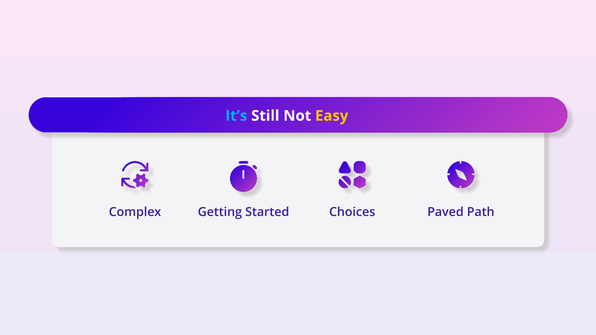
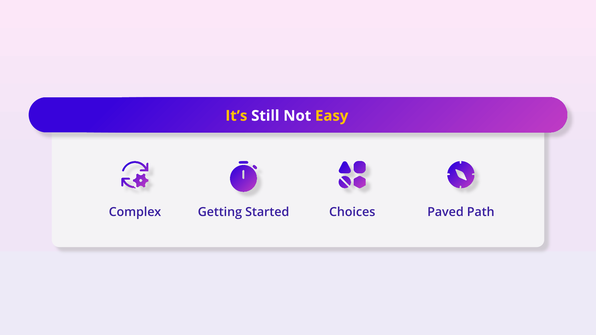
It’s colour: light blue -> yellow (236, 116)
